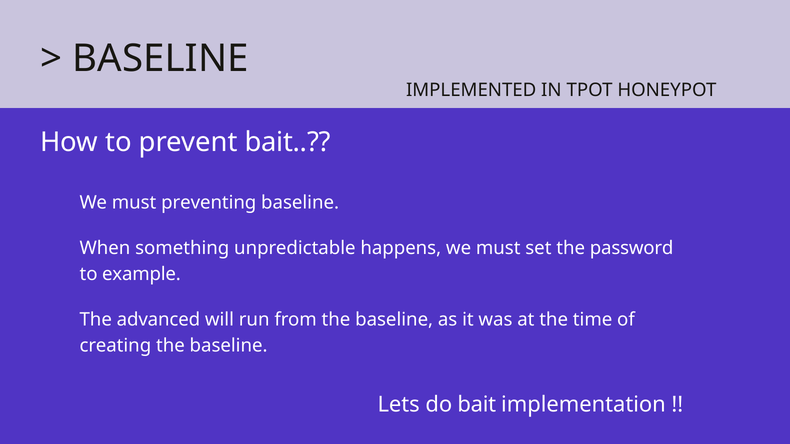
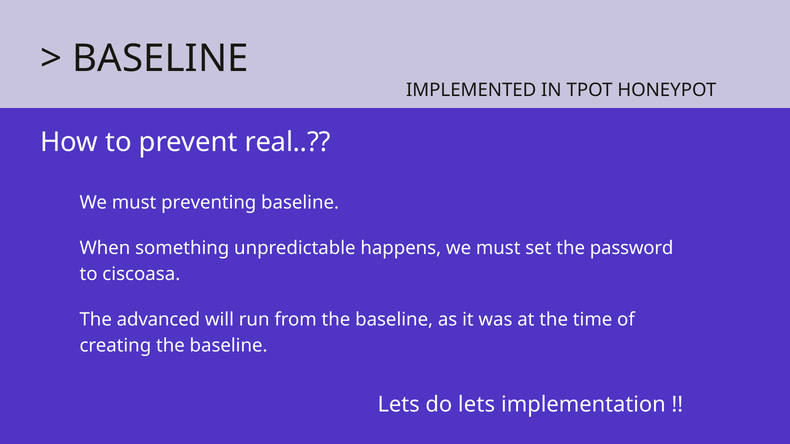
prevent bait: bait -> real (288, 142)
example: example -> ciscoasa (141, 274)
do bait: bait -> lets (477, 405)
